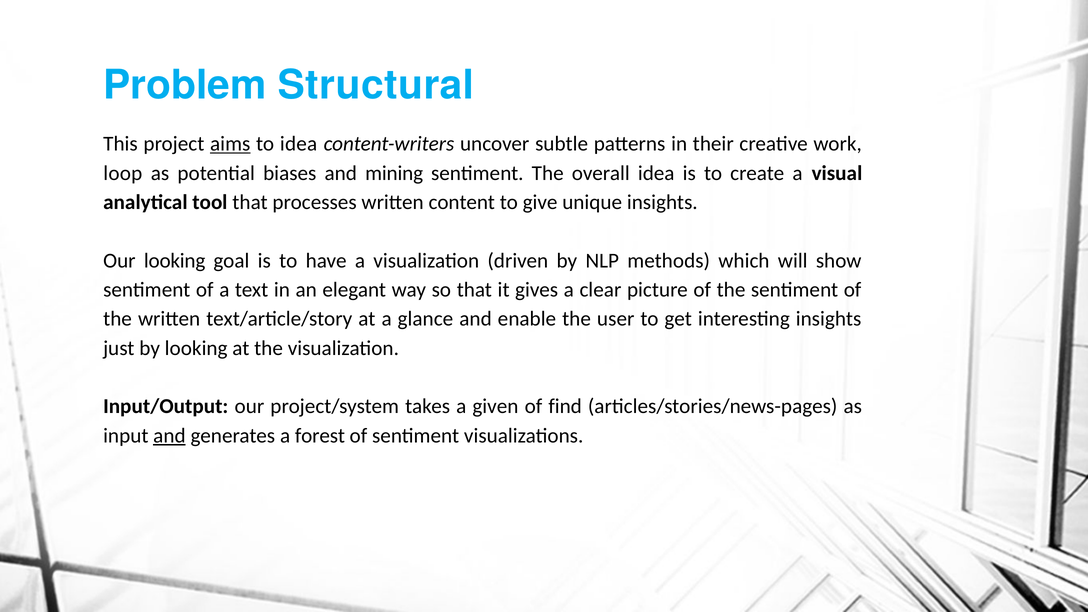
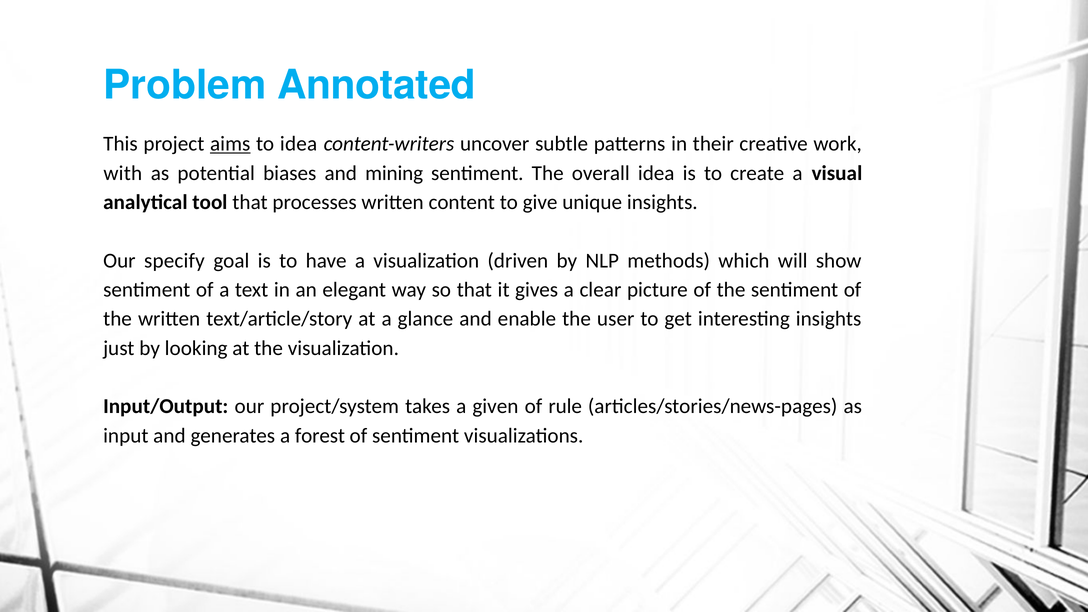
Structural: Structural -> Annotated (376, 85)
loop: loop -> with (123, 173)
Our looking: looking -> specify (174, 261)
find: find -> rule (565, 406)
and underline: present -> none (169, 436)
